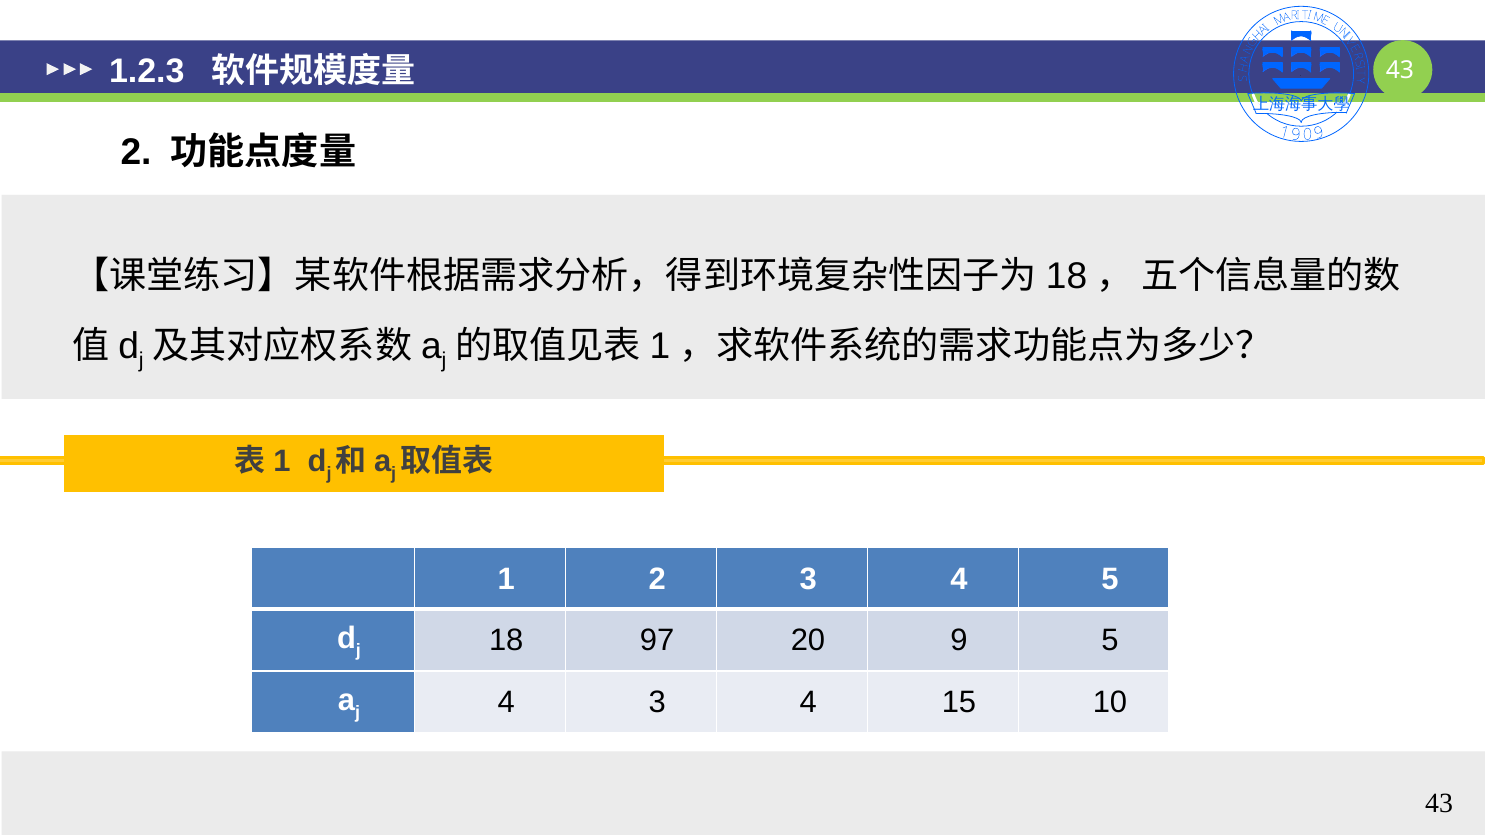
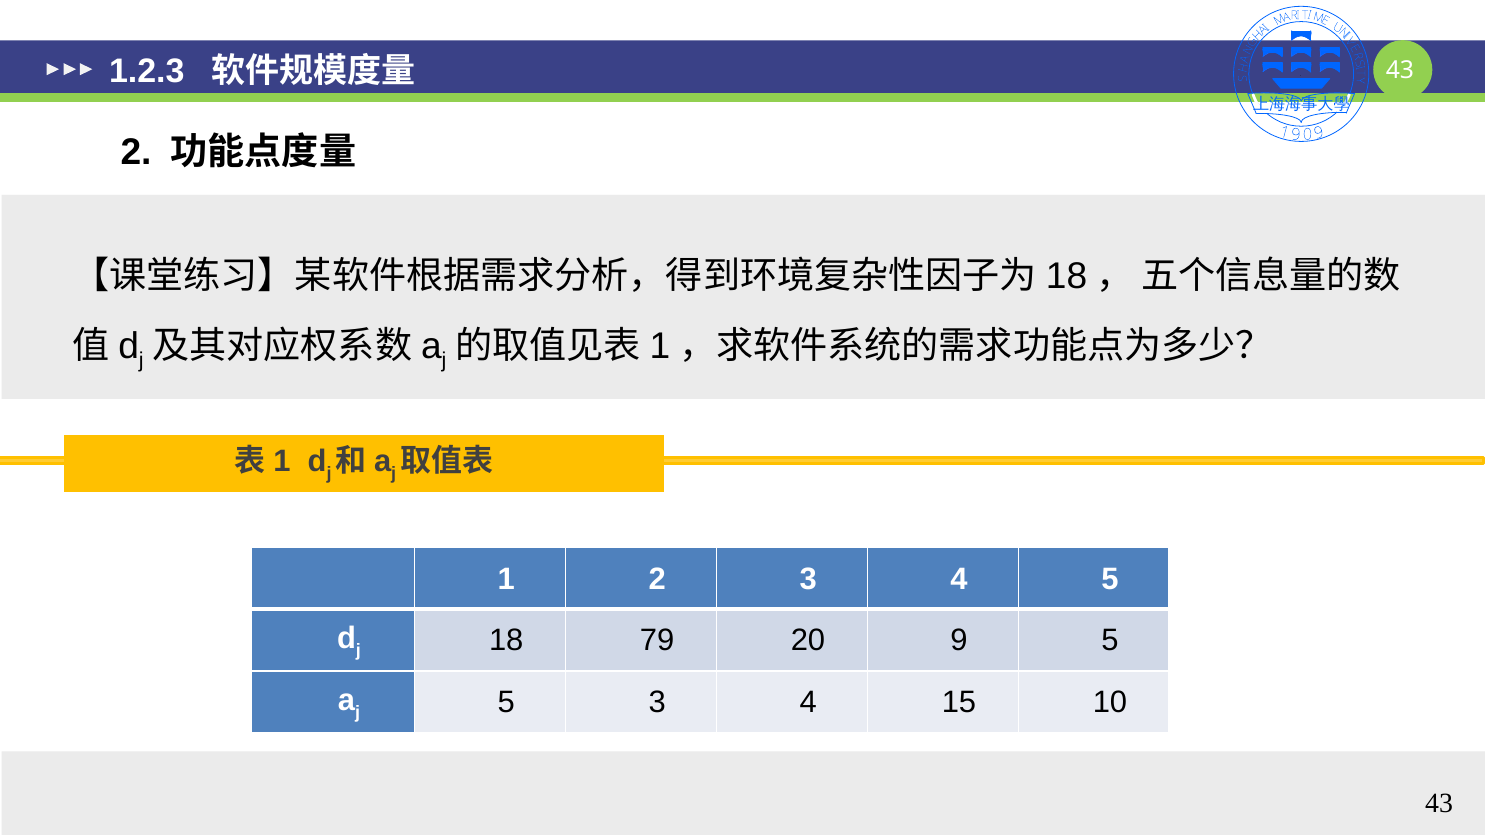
97: 97 -> 79 (657, 641)
4: 4 -> 5 (506, 703)
